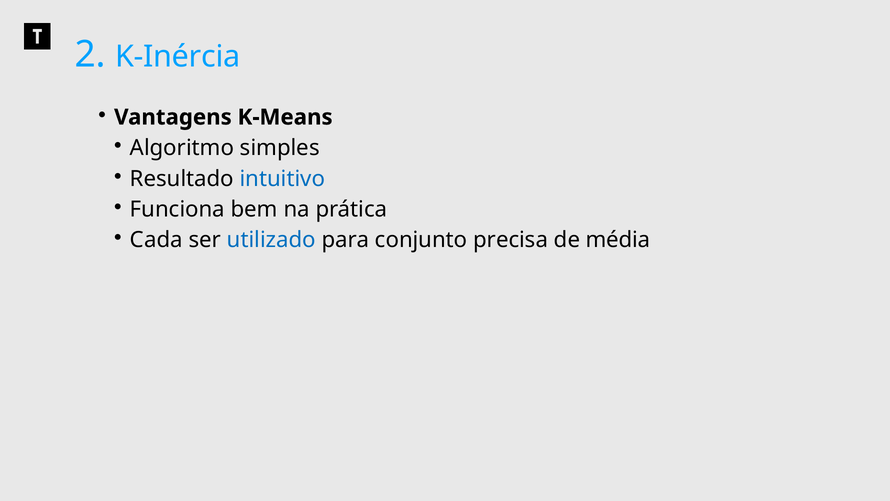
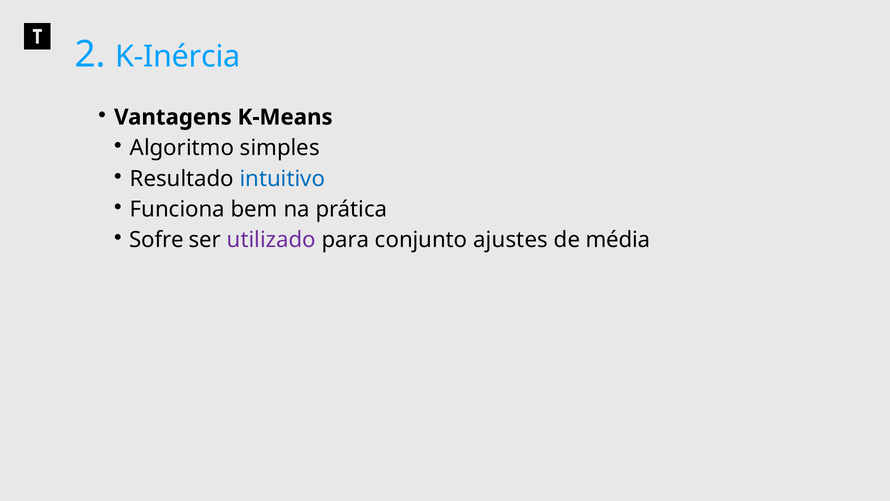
Cada: Cada -> Sofre (157, 240)
utilizado colour: blue -> purple (271, 240)
precisa: precisa -> ajustes (511, 240)
